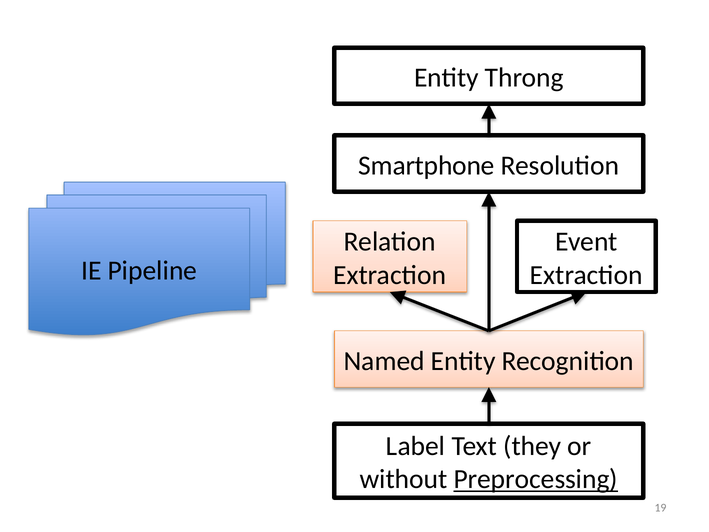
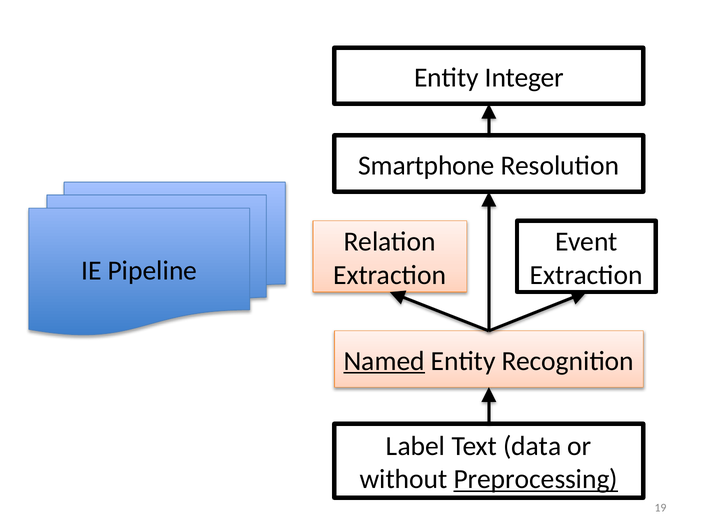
Throng: Throng -> Integer (524, 78)
Named underline: none -> present (384, 361)
they: they -> data (532, 446)
